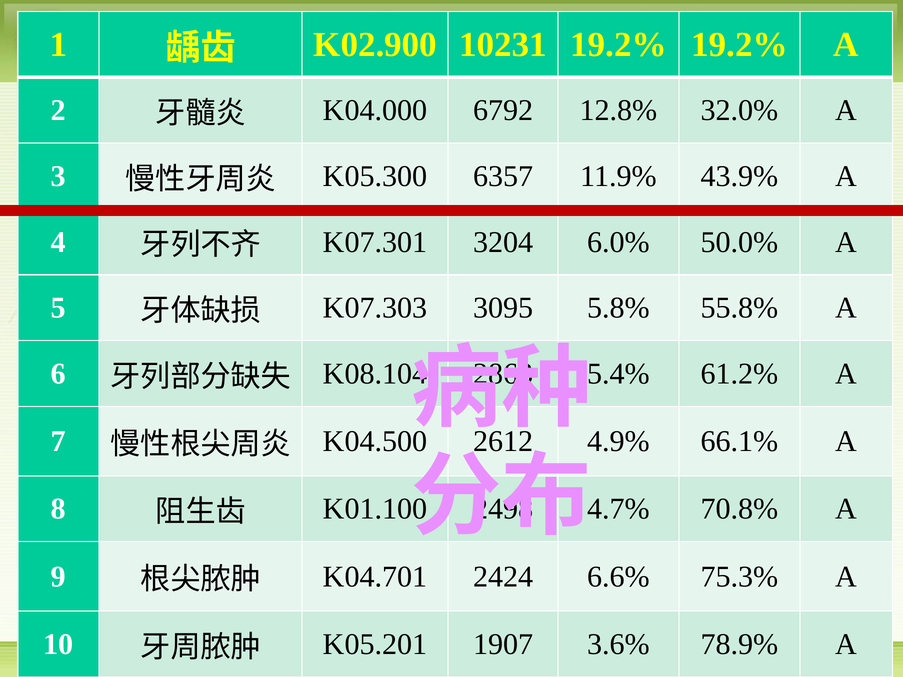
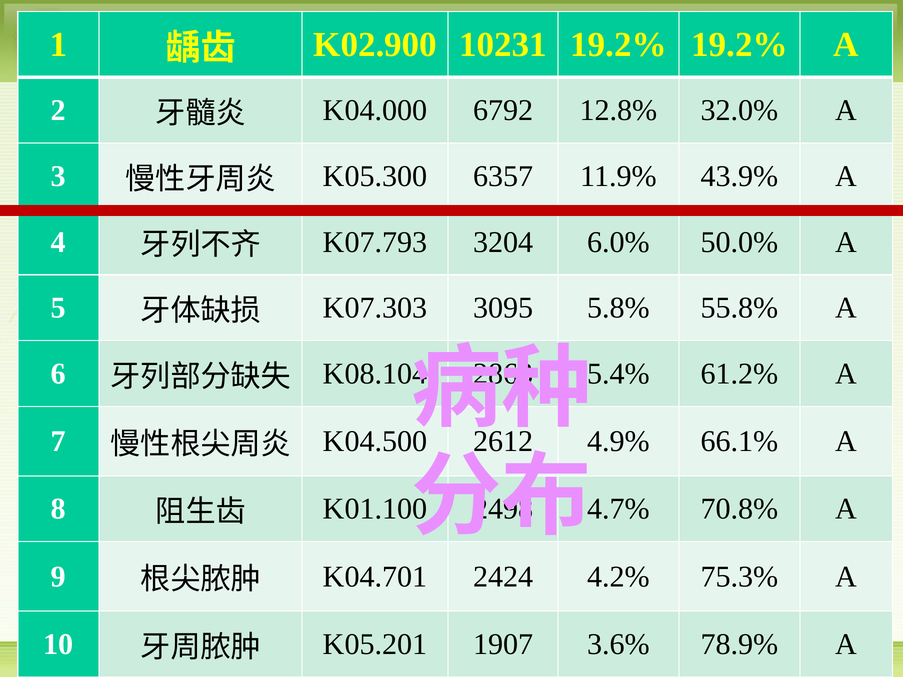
K07.301: K07.301 -> K07.793 (375, 242)
6.6%: 6.6% -> 4.2% (619, 577)
